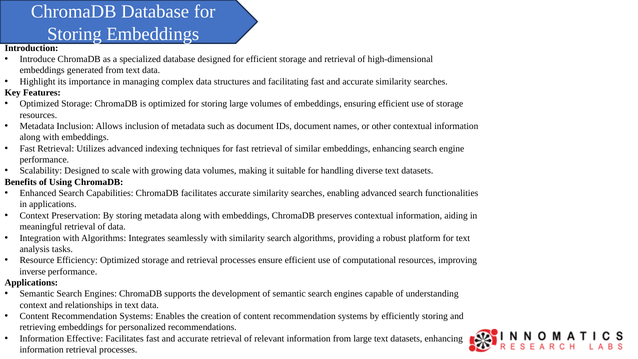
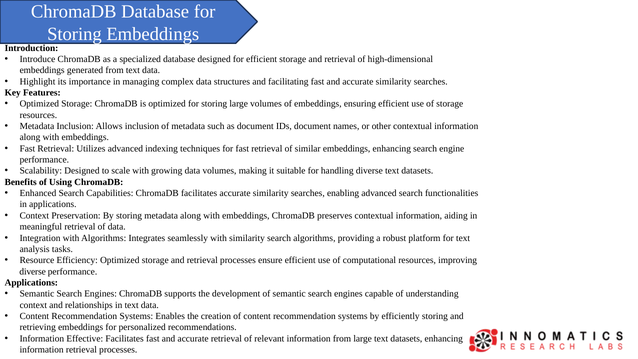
inverse: inverse -> diverse (33, 271)
